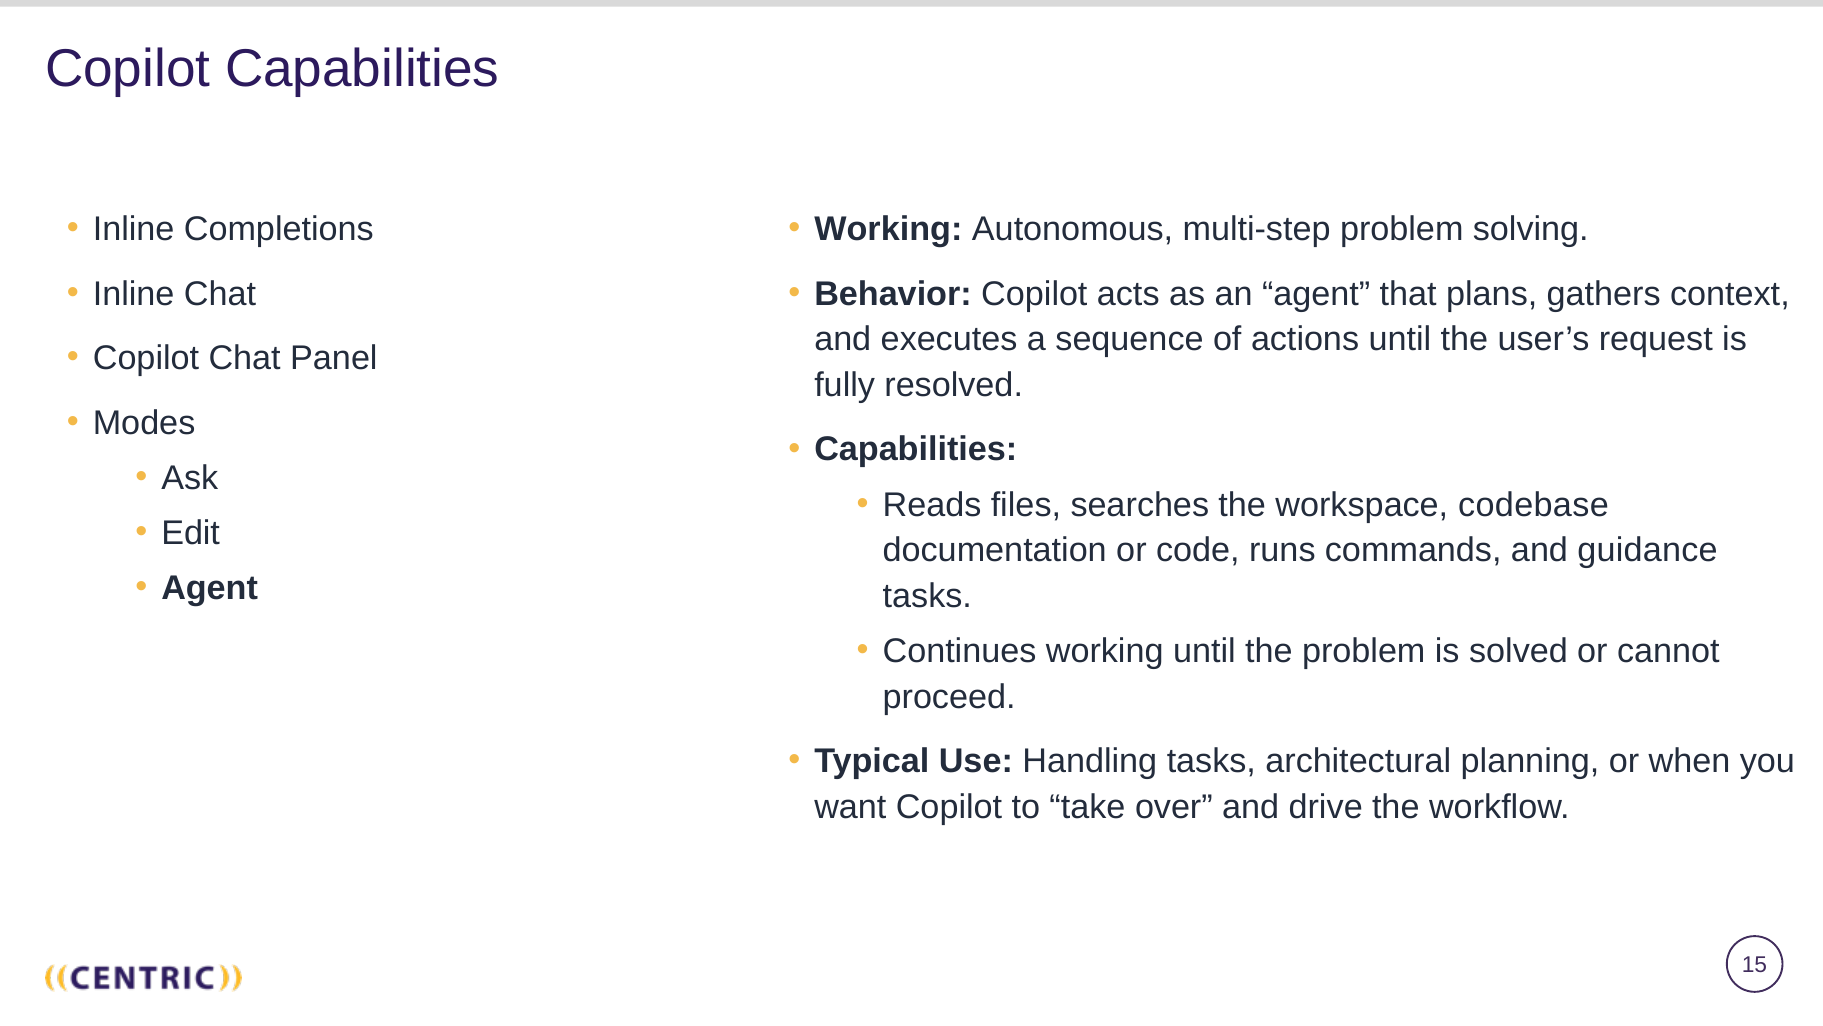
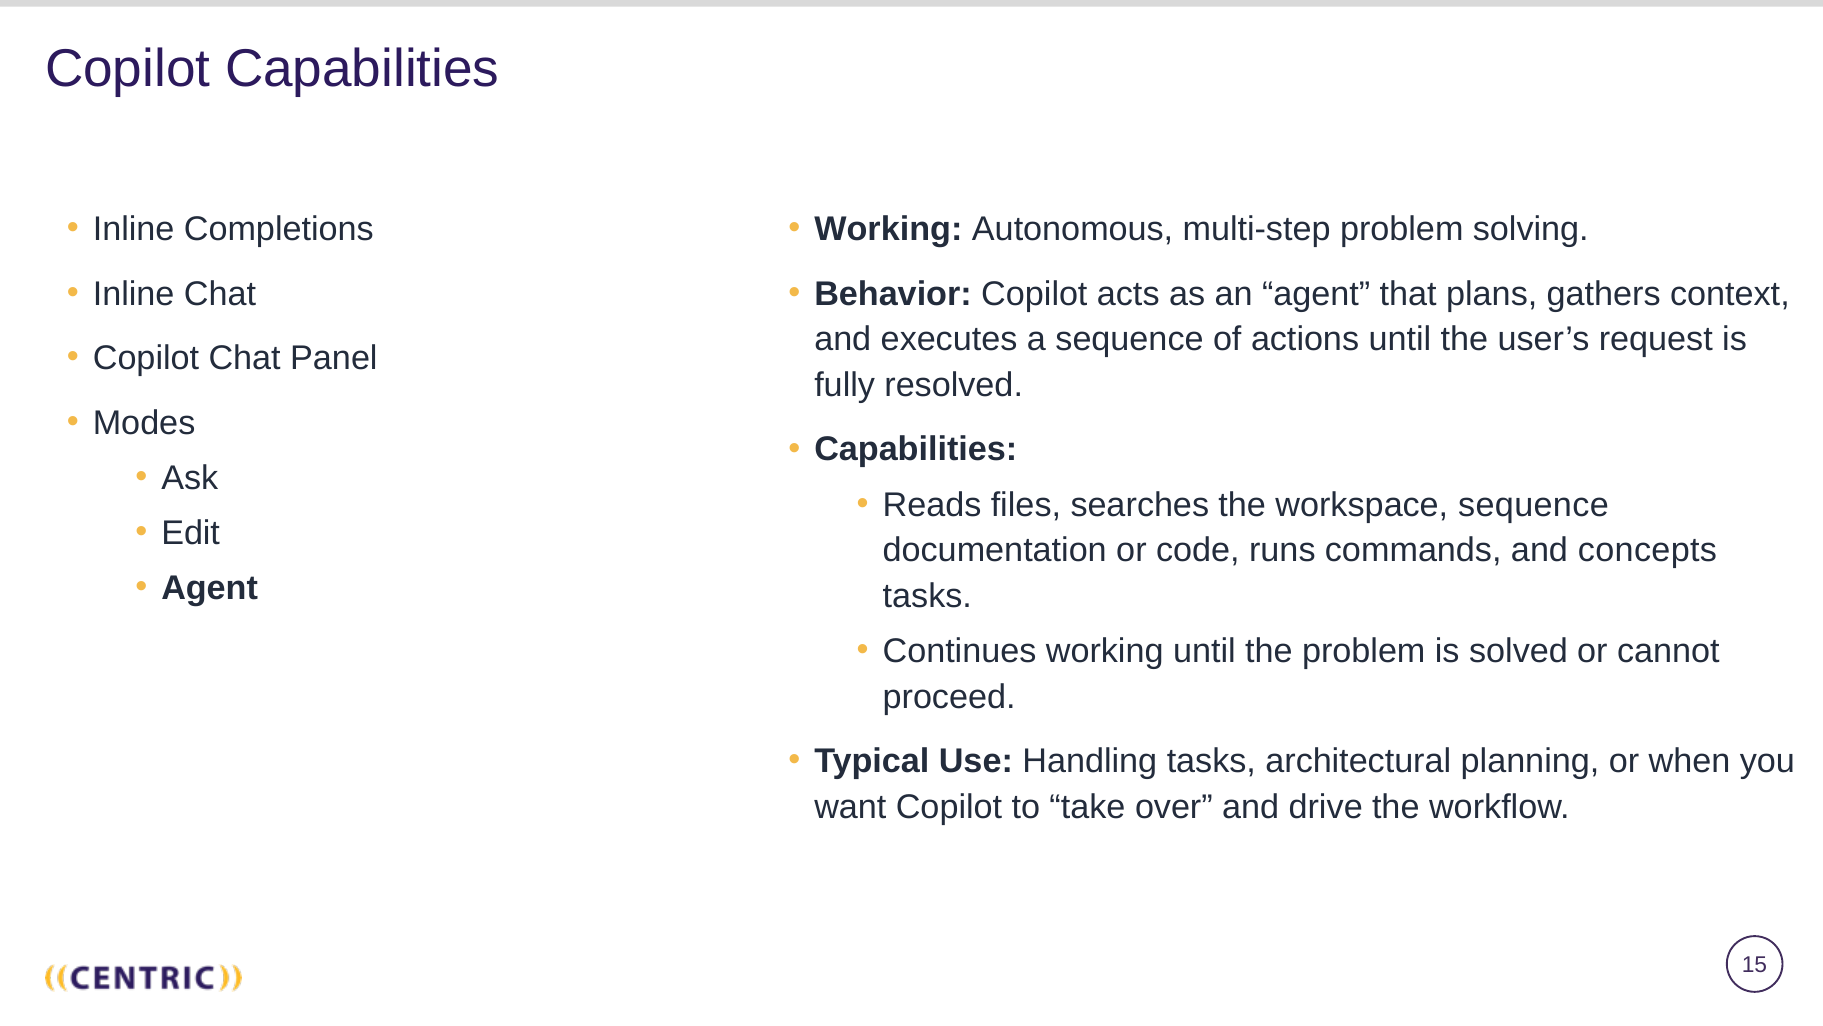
workspace codebase: codebase -> sequence (1533, 505)
guidance: guidance -> concepts (1647, 550)
